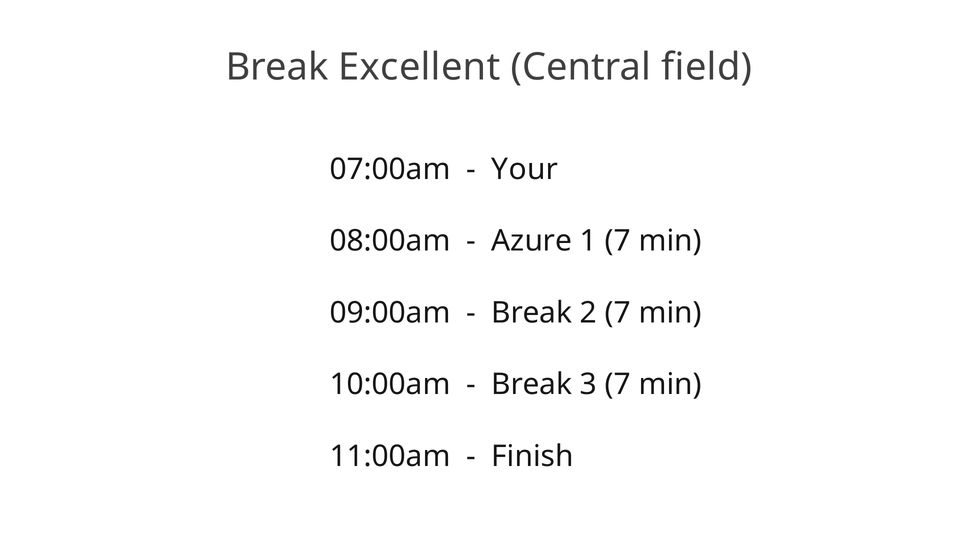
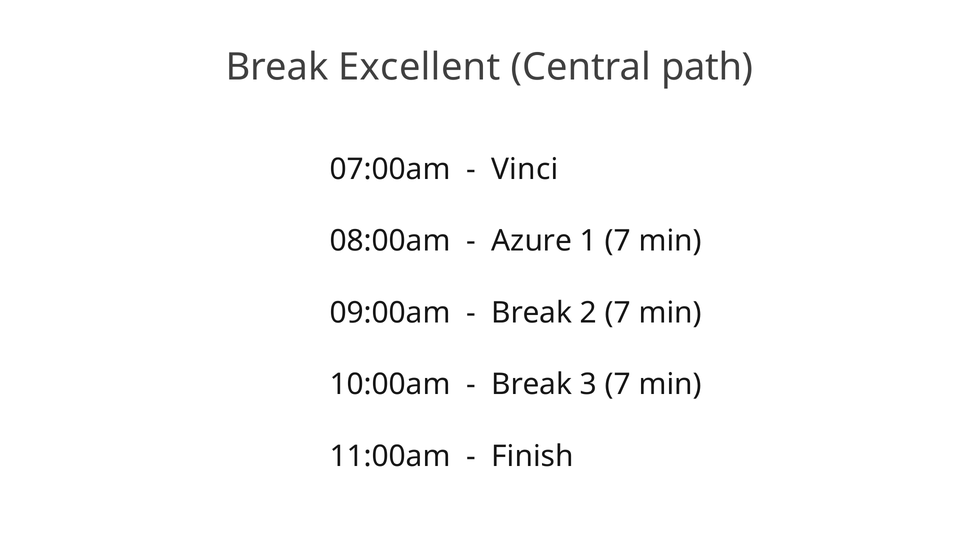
field: field -> path (707, 67)
Your: Your -> Vinci (525, 170)
